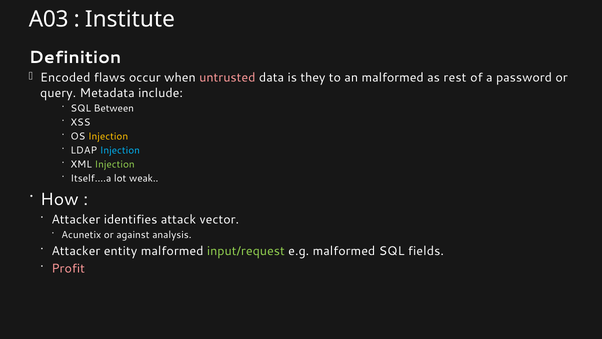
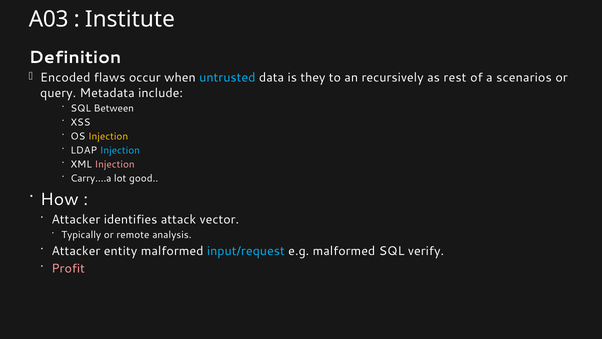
untrusted colour: pink -> light blue (227, 78)
an malformed: malformed -> recursively (393, 78)
password: password -> scenarios (524, 78)
Injection colour: light green -> pink (115, 164)
Itself….a: Itself….a -> Carry….a (91, 178)
weak: weak -> good (144, 178)
Acunetix: Acunetix -> Typically (81, 235)
against: against -> remote (133, 235)
input/request colour: light green -> light blue (246, 251)
fields: fields -> verify (426, 251)
